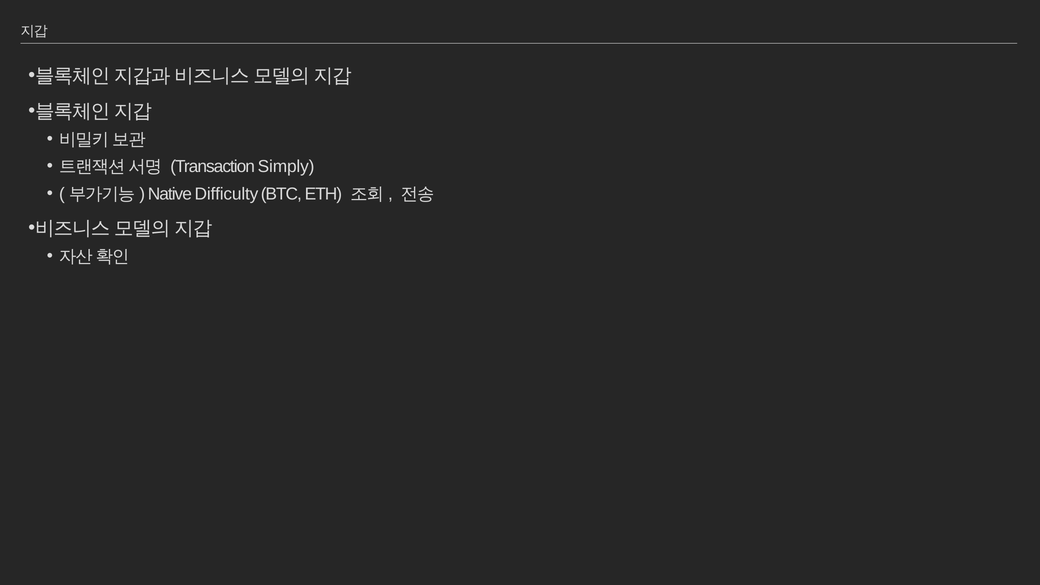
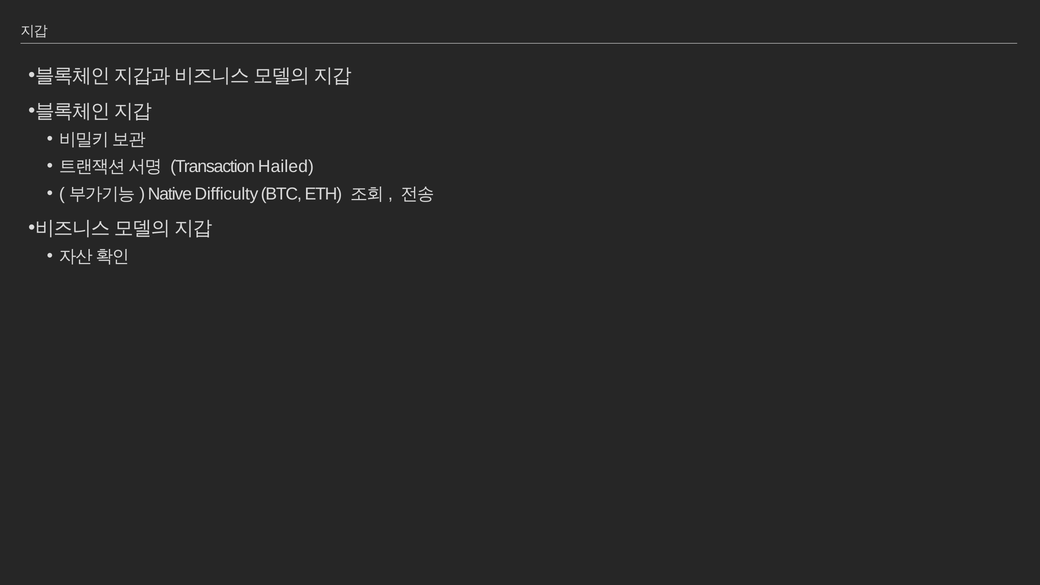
Simply: Simply -> Hailed (286, 167)
